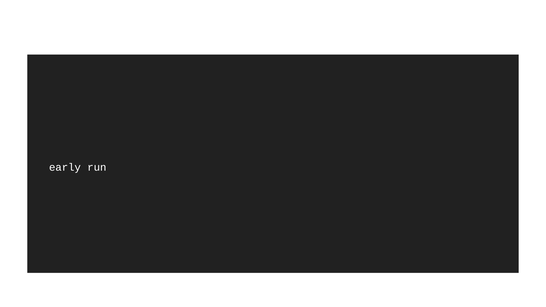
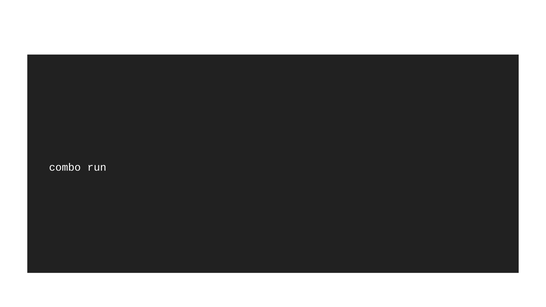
early: early -> combo (65, 167)
